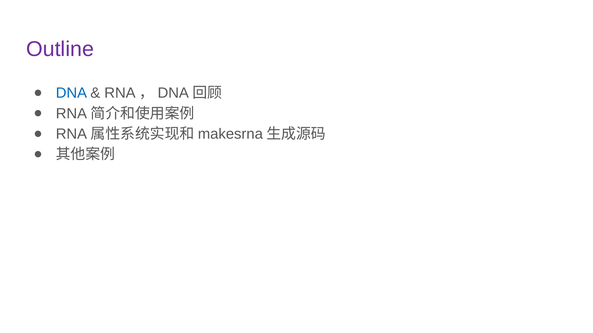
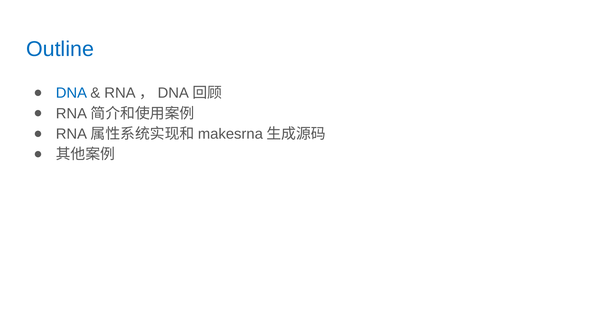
Outline colour: purple -> blue (60, 49)
